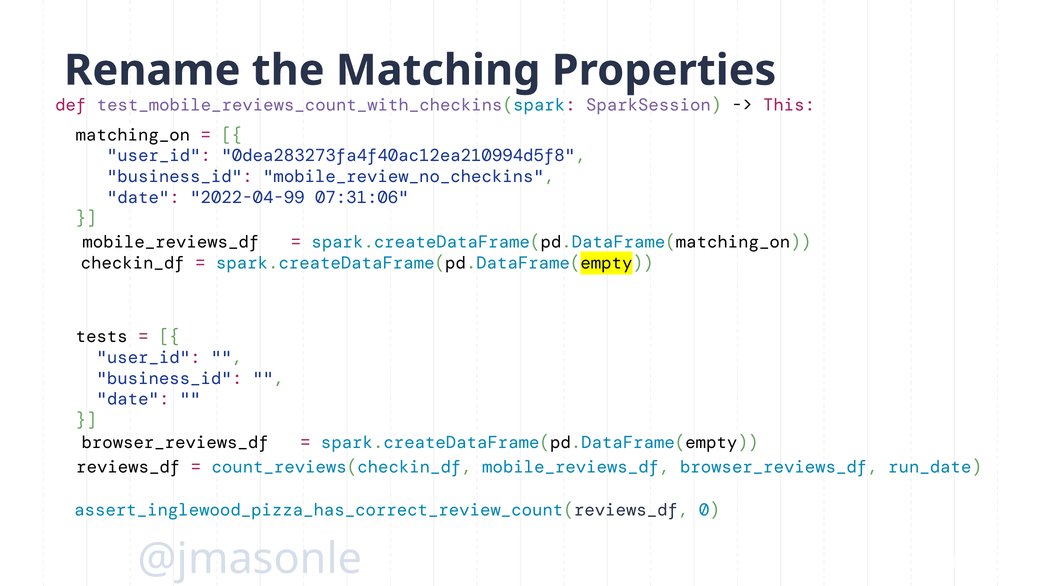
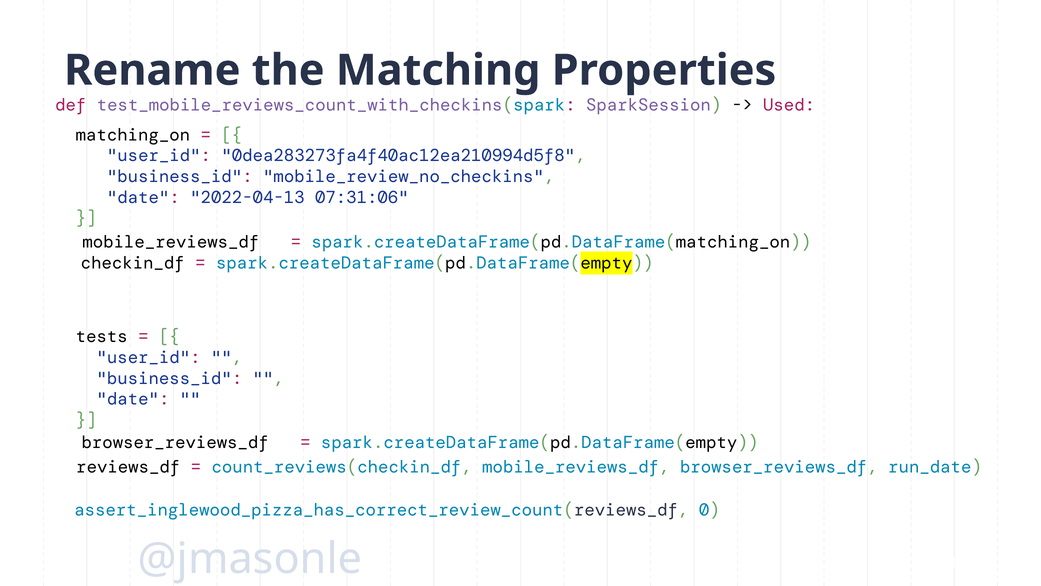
This: This -> Used (789, 105)
2022-04-99: 2022-04-99 -> 2022-04-13 (247, 197)
